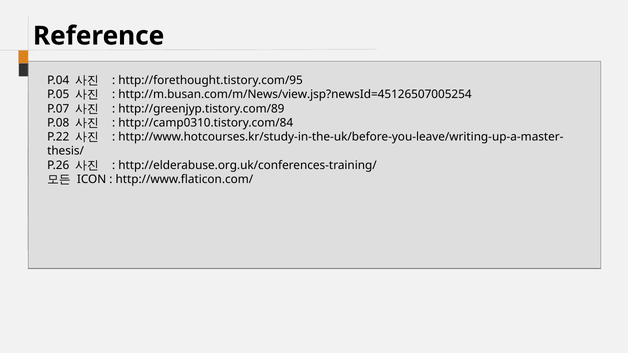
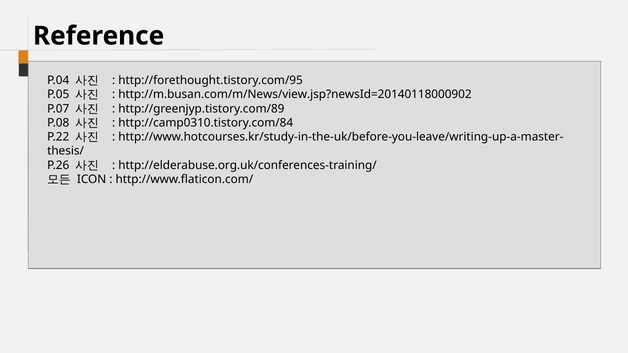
http://m.busan.com/m/News/view.jsp?newsId=45126507005254: http://m.busan.com/m/News/view.jsp?newsId=45126507005254 -> http://m.busan.com/m/News/view.jsp?newsId=20140118000902 (295, 95)
